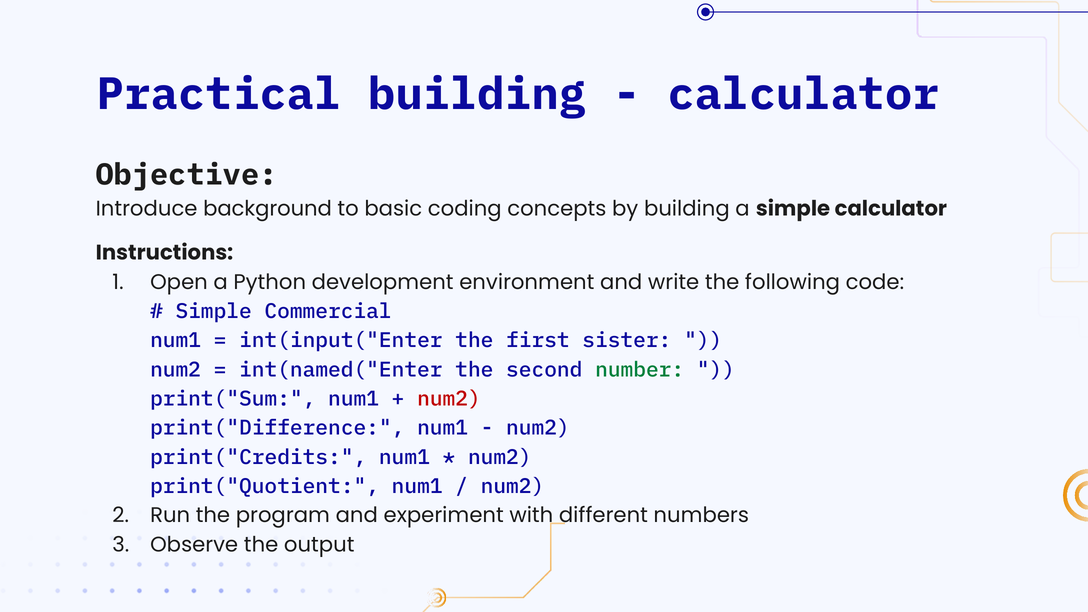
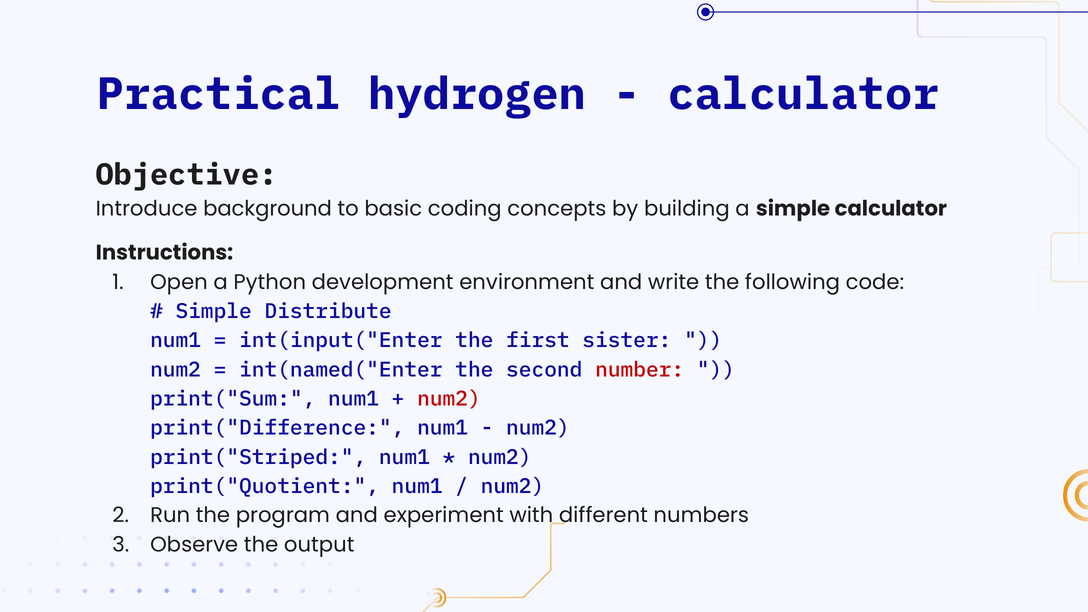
Practical building: building -> hydrogen (477, 94)
Commercial: Commercial -> Distribute (328, 311)
number colour: green -> red (640, 370)
print("Credits: print("Credits -> print("Striped (258, 457)
